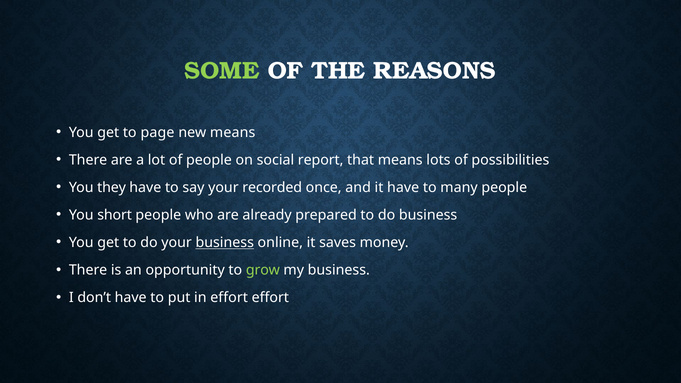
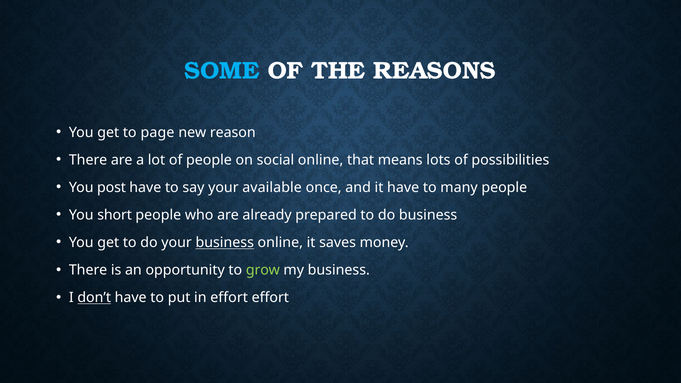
SOME colour: light green -> light blue (222, 71)
new means: means -> reason (233, 133)
social report: report -> online (321, 160)
they: they -> post (112, 188)
recorded: recorded -> available (272, 188)
don’t underline: none -> present (94, 298)
